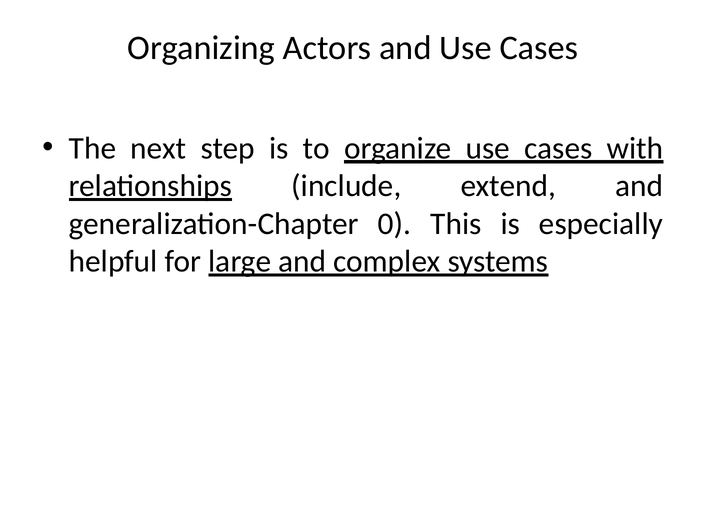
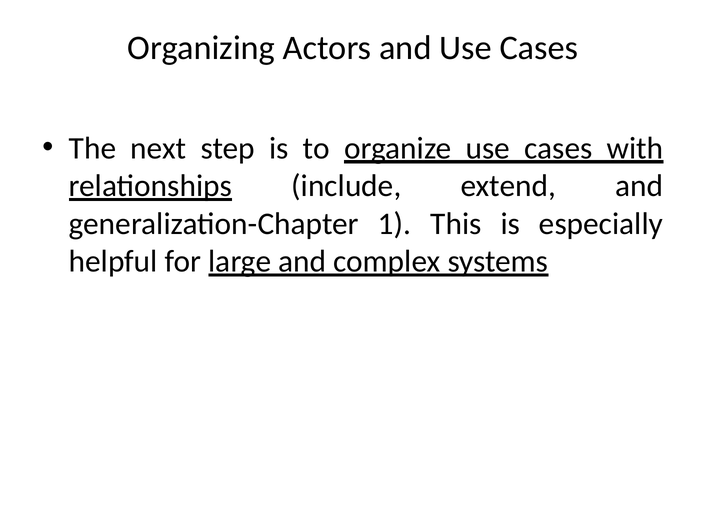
0: 0 -> 1 (395, 223)
